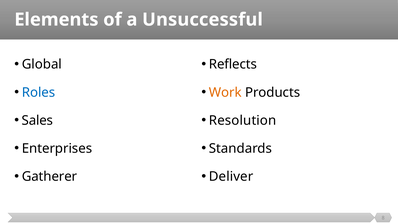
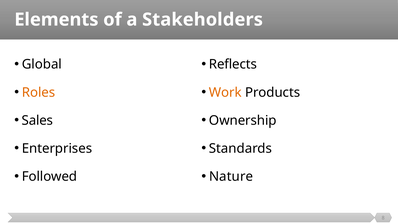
Unsuccessful: Unsuccessful -> Stakeholders (203, 20)
Roles colour: blue -> orange (39, 92)
Resolution: Resolution -> Ownership (243, 120)
Gatherer: Gatherer -> Followed (49, 176)
Deliver: Deliver -> Nature (231, 176)
